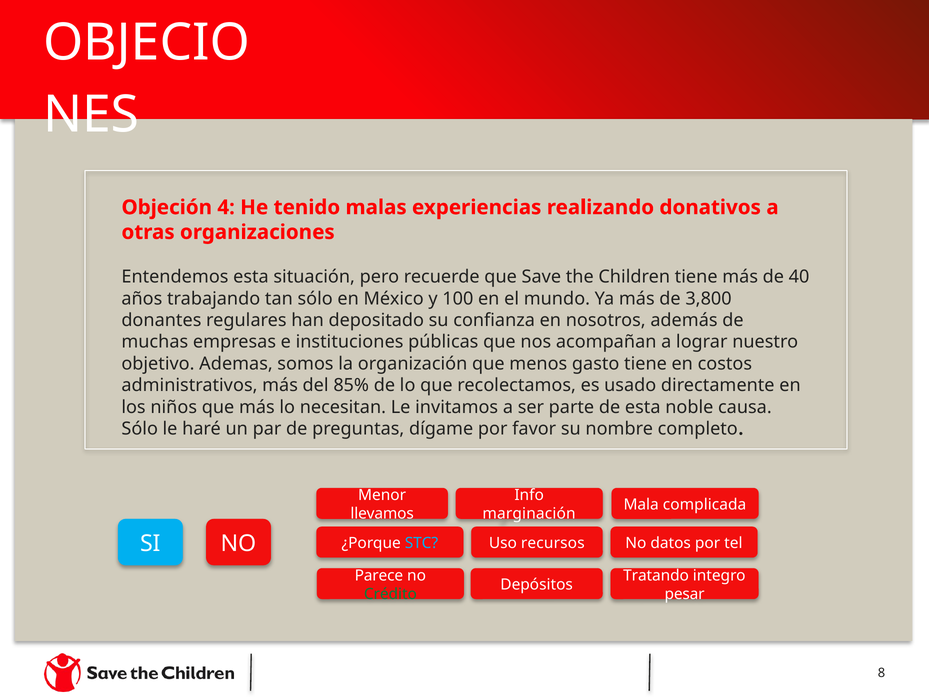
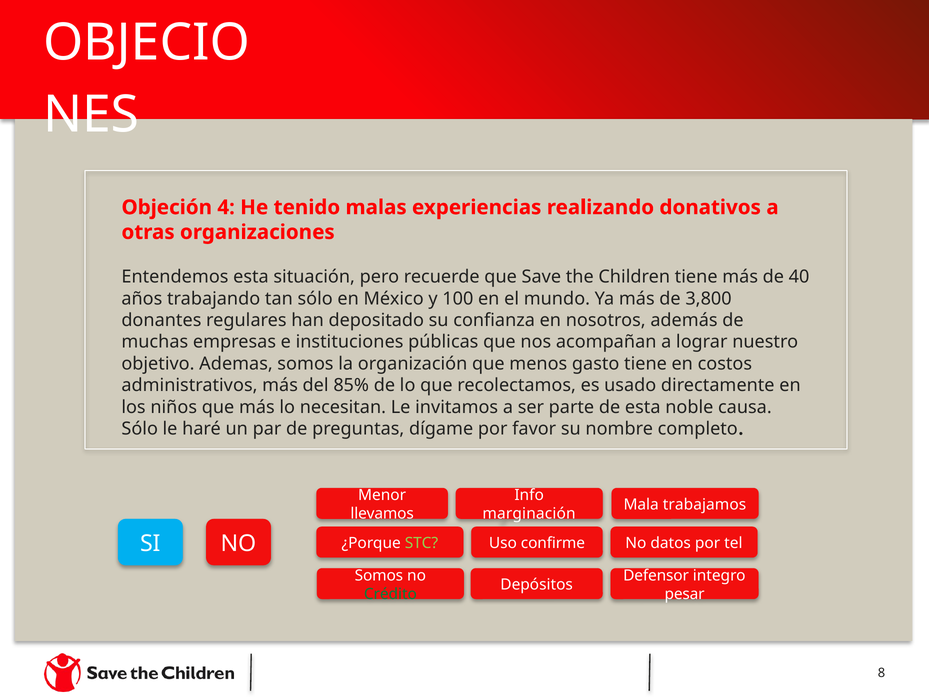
complicada: complicada -> trabajamos (705, 504)
STC colour: light blue -> light green (421, 543)
recursos: recursos -> confirme (553, 543)
Parece: Parece -> Somos (379, 575)
Tratando: Tratando -> Defensor (656, 575)
